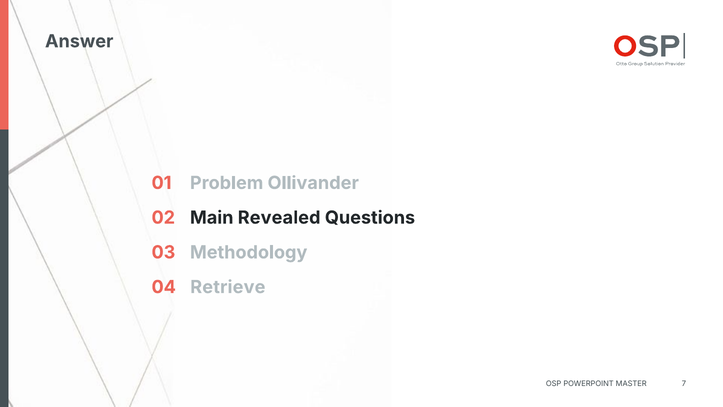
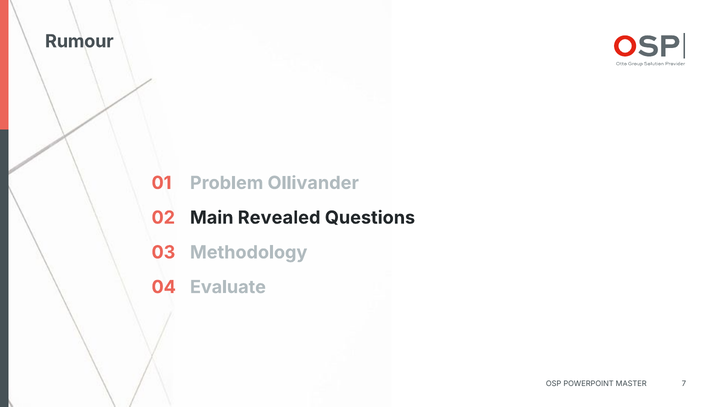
Answer: Answer -> Rumour (79, 41)
Retrieve: Retrieve -> Evaluate (228, 287)
